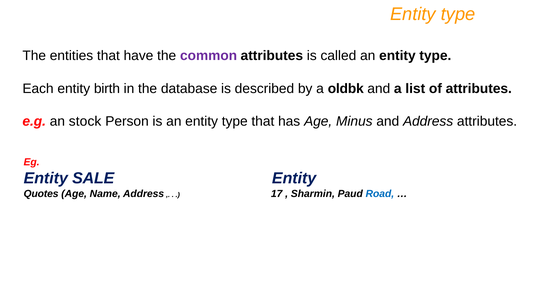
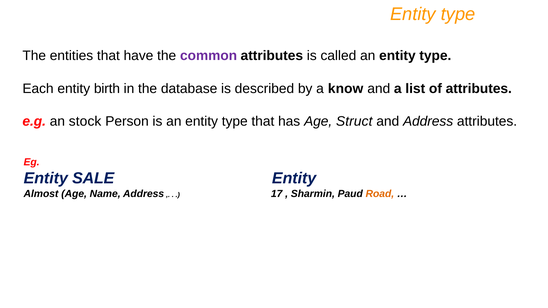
oldbk: oldbk -> know (346, 89)
Minus: Minus -> Struct (354, 121)
Quotes: Quotes -> Almost (41, 194)
Road colour: blue -> orange (380, 194)
